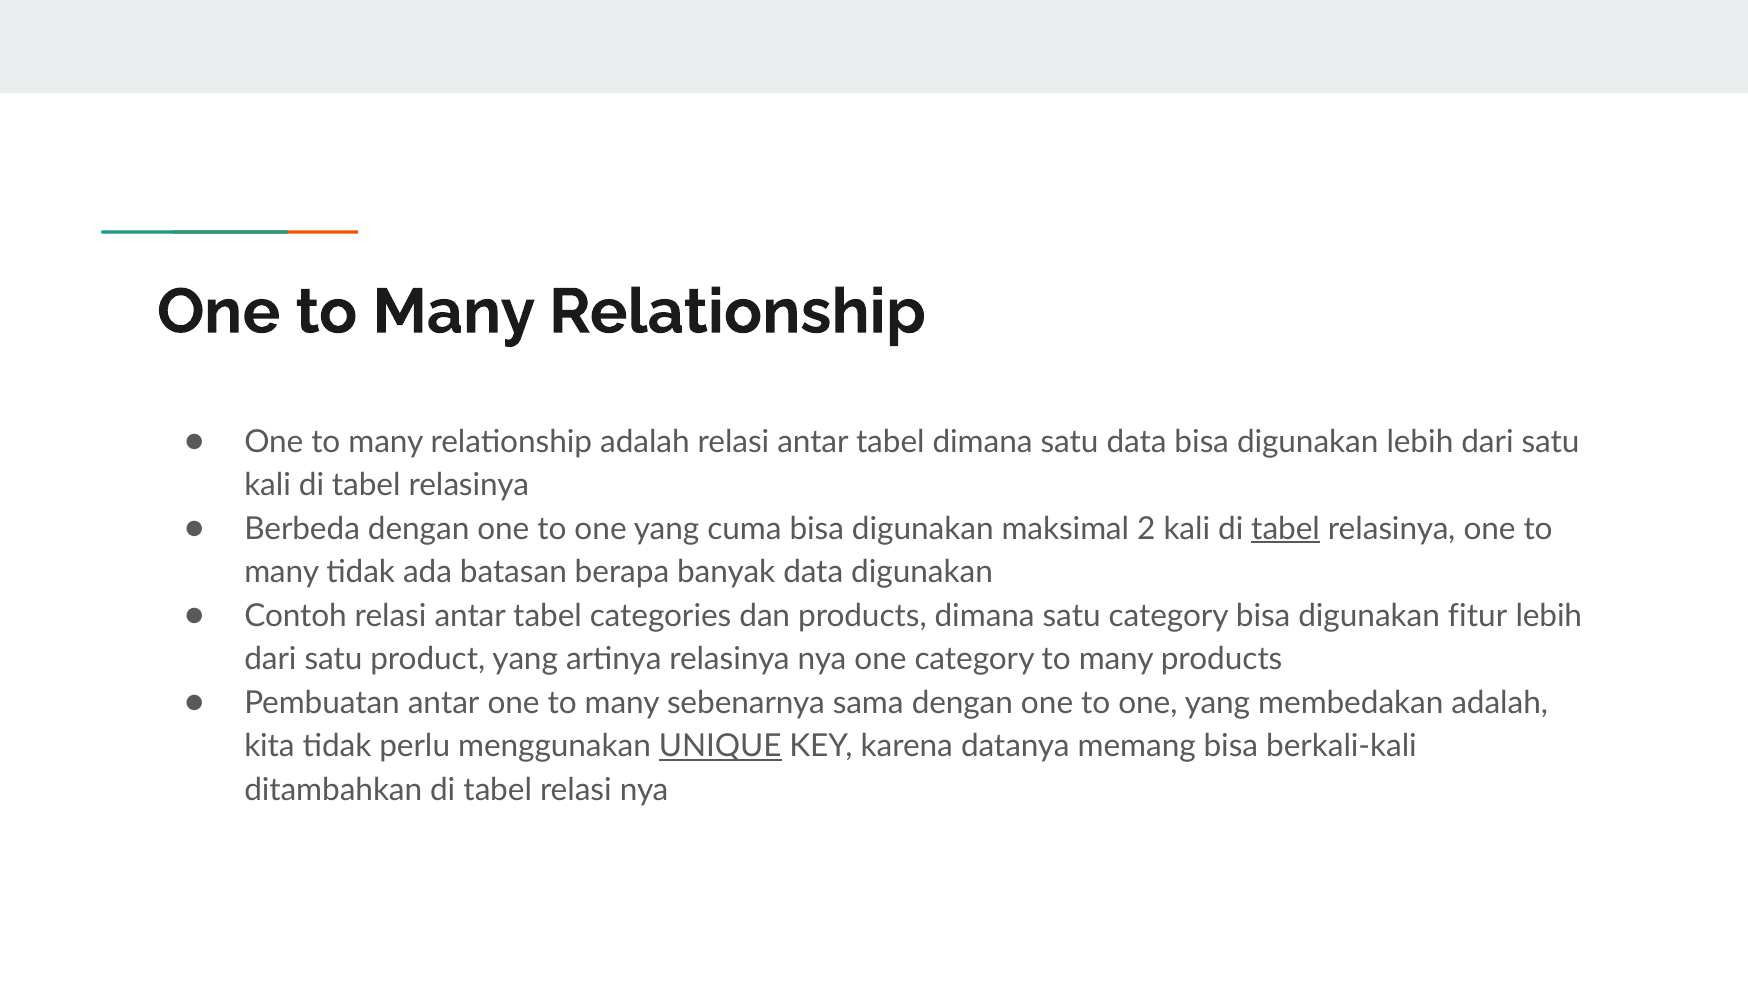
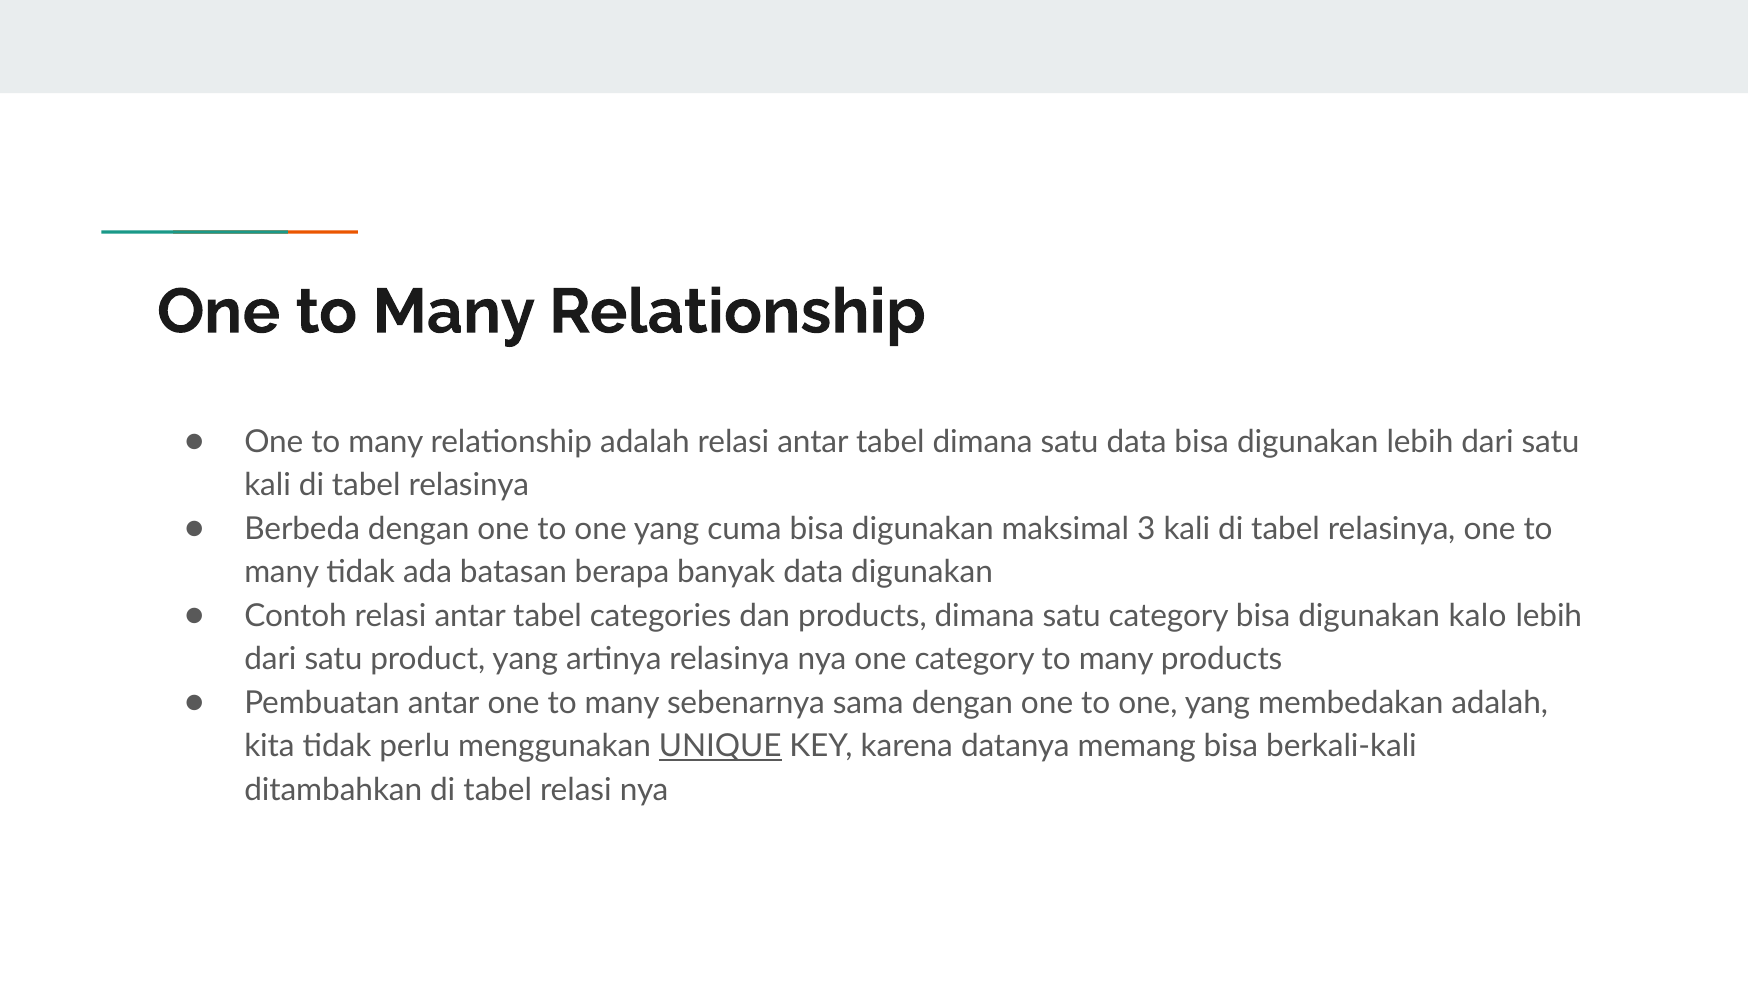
2: 2 -> 3 (1146, 529)
tabel underline: present -> none (1286, 529)
fitur: fitur -> kalo (1478, 616)
